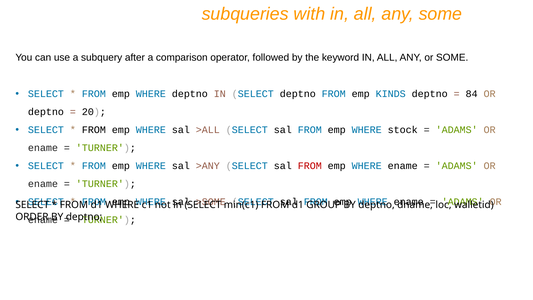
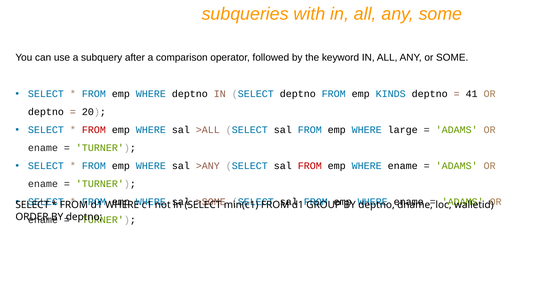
84: 84 -> 41 (472, 94)
FROM colour: black -> red (94, 130)
stock: stock -> large (403, 130)
